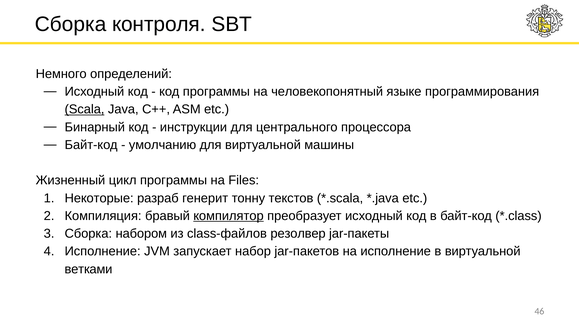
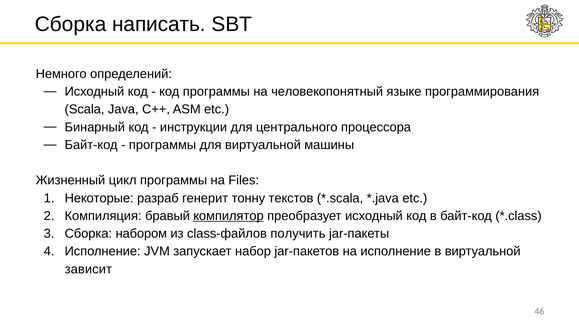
контроля: контроля -> написать (159, 24)
Scala underline: present -> none (85, 109)
умолчанию: умолчанию -> программы (163, 145)
резолвер: резолвер -> получить (298, 233)
ветками: ветками -> зависит (88, 269)
